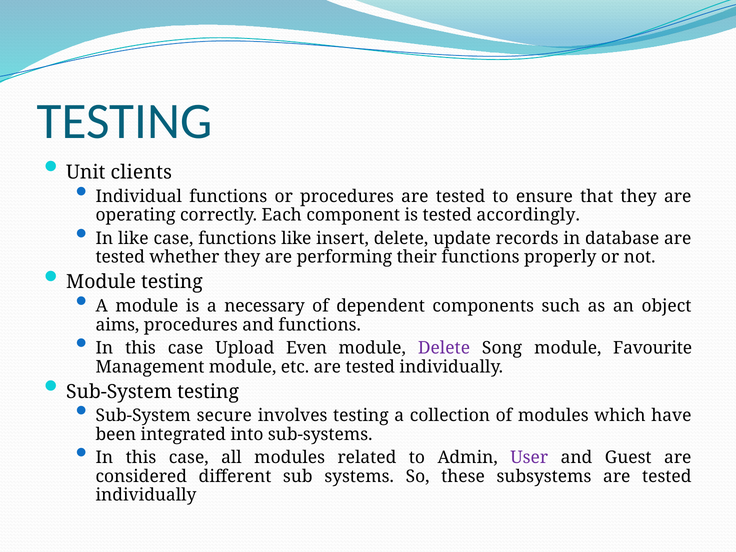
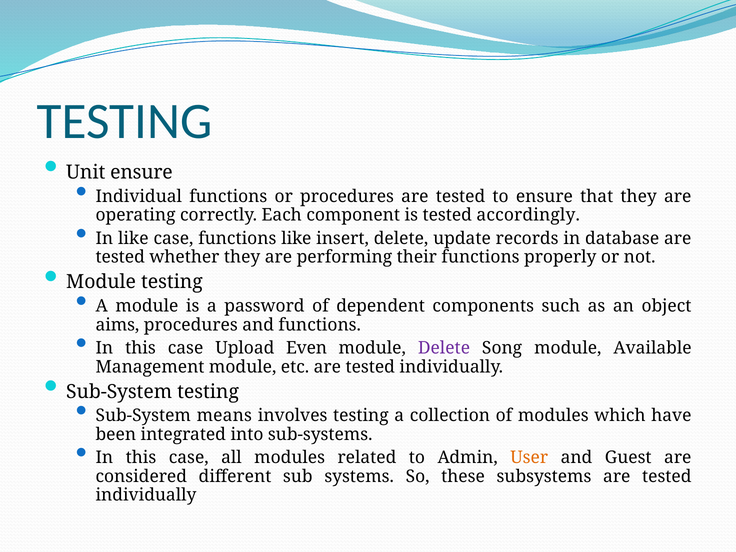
Unit clients: clients -> ensure (141, 172)
necessary: necessary -> password (264, 306)
Favourite: Favourite -> Available (652, 348)
secure: secure -> means (224, 416)
User colour: purple -> orange (529, 458)
